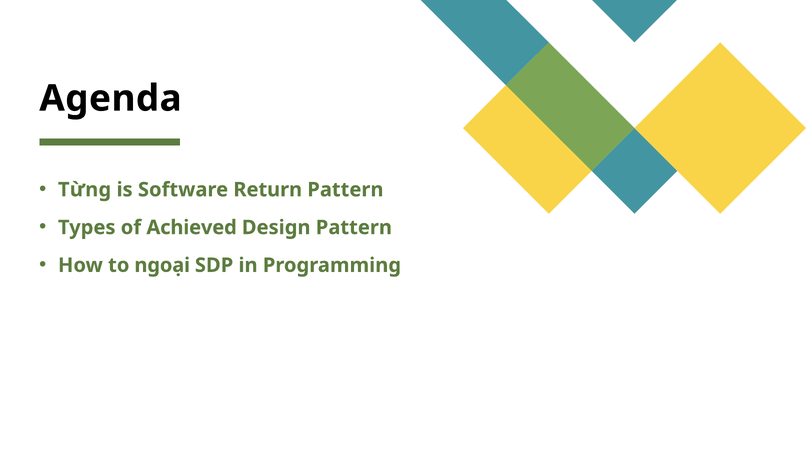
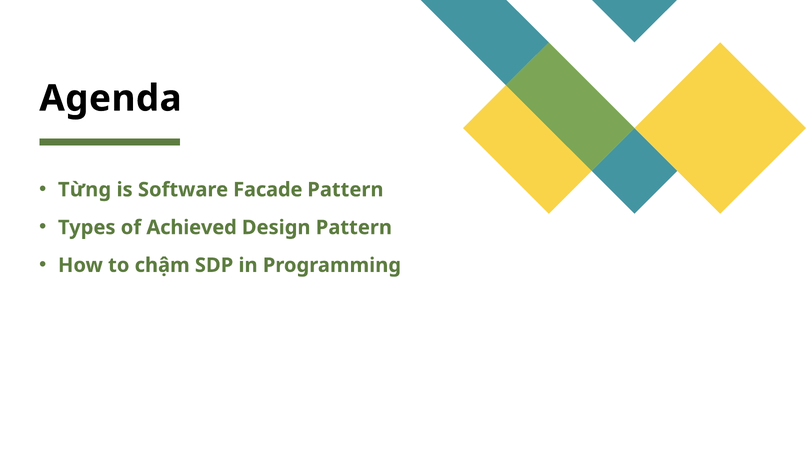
Return: Return -> Facade (268, 190)
ngoại: ngoại -> chậm (162, 265)
